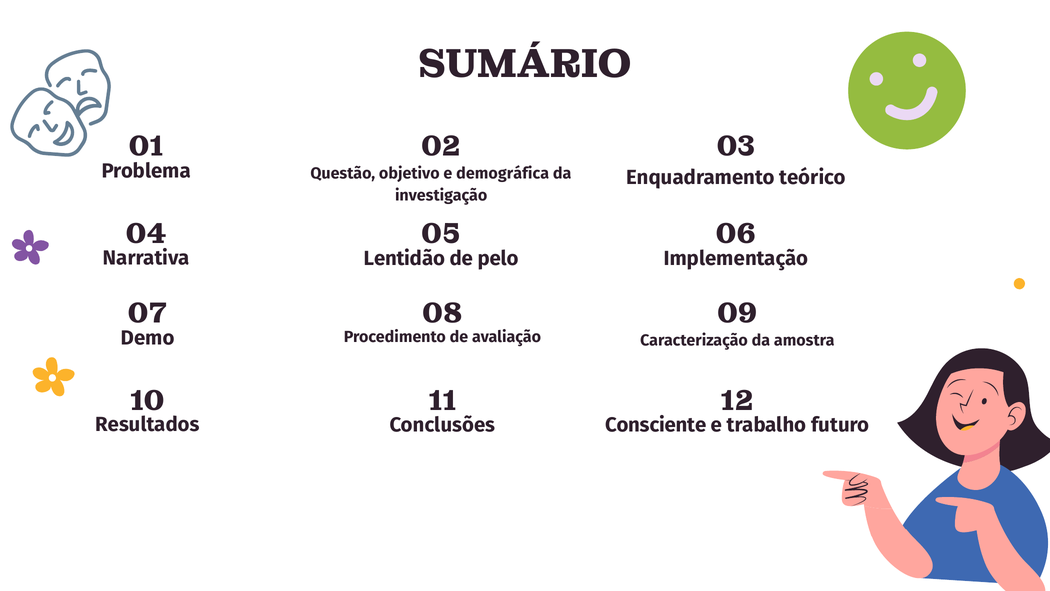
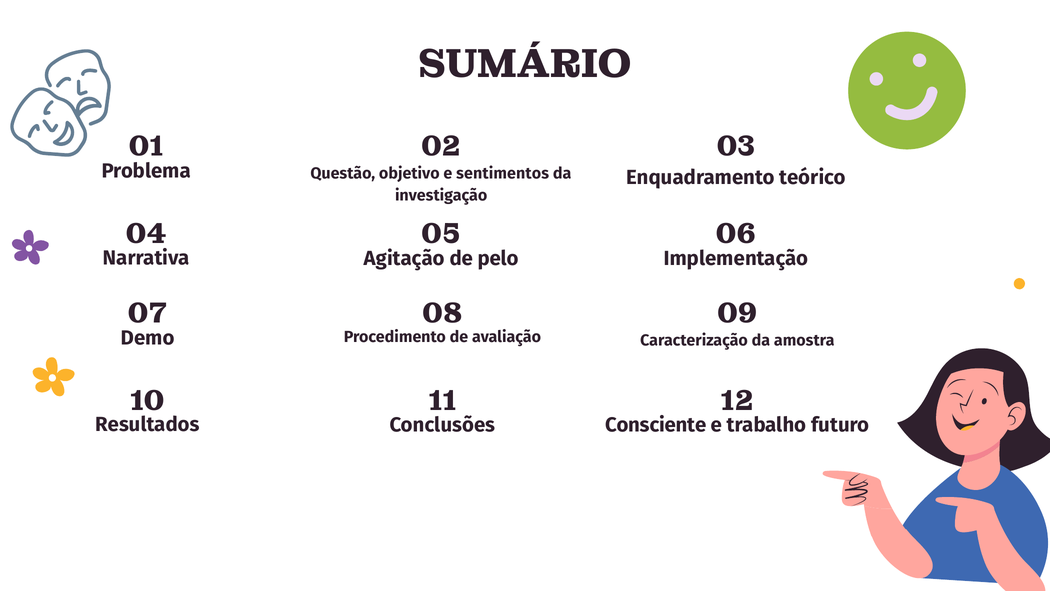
demográfica: demográfica -> sentimentos (503, 173)
Lentidão: Lentidão -> Agitação (404, 258)
